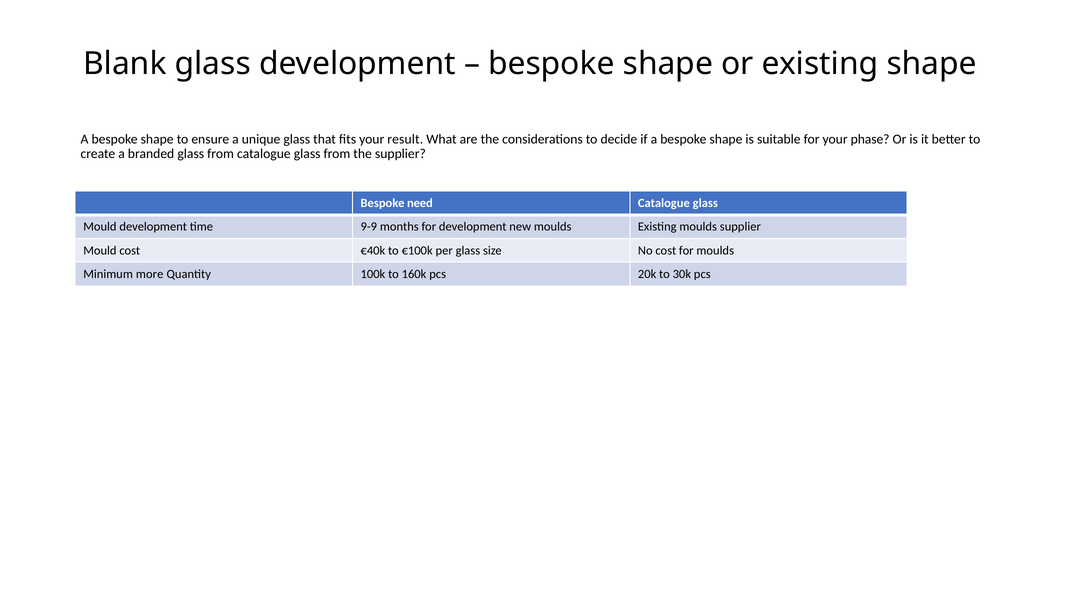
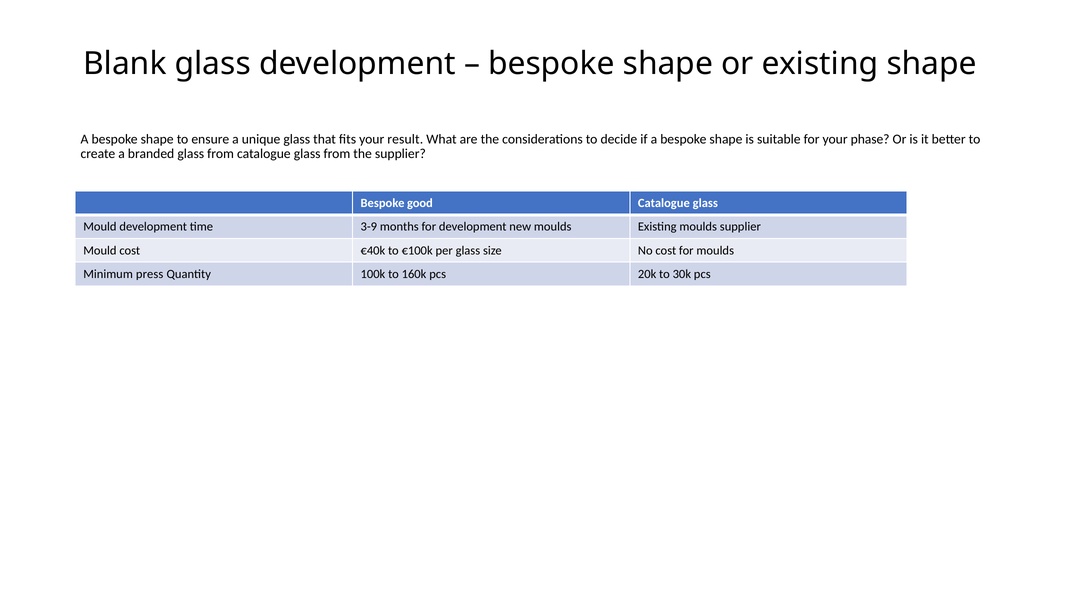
need: need -> good (420, 203)
9-9: 9-9 -> 3-9 (369, 227)
more: more -> press (150, 274)
